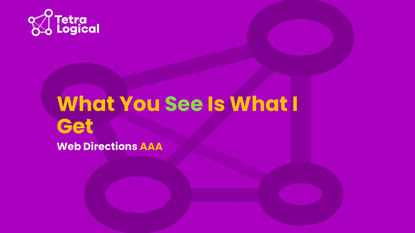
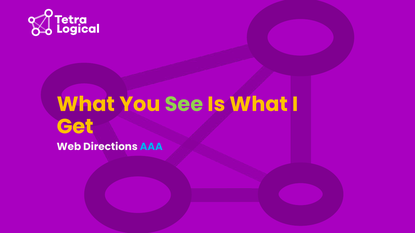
AAA colour: yellow -> light blue (151, 147)
